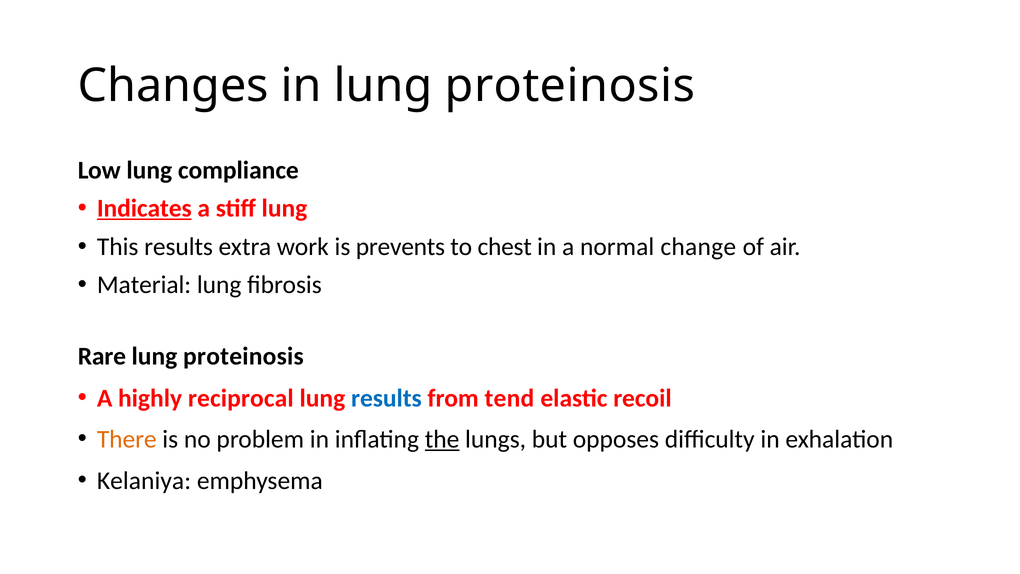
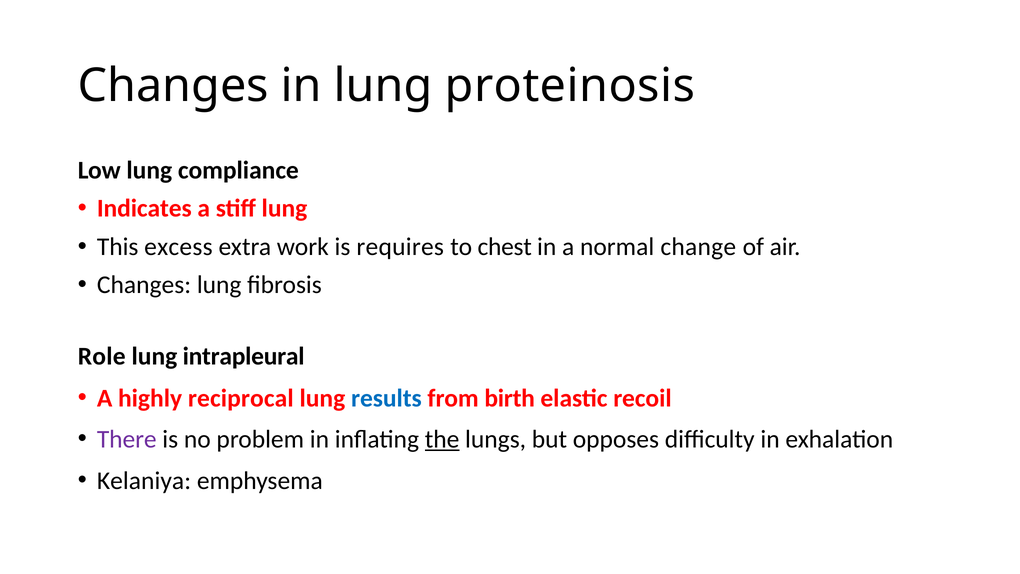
Indicates underline: present -> none (144, 208)
This results: results -> excess (178, 246)
prevents: prevents -> requires (400, 246)
Material: Material -> Changes (144, 285)
Rare: Rare -> Role (102, 356)
proteinosis: proteinosis -> intrapleural (244, 356)
tend: tend -> birth (510, 398)
There colour: orange -> purple (127, 439)
